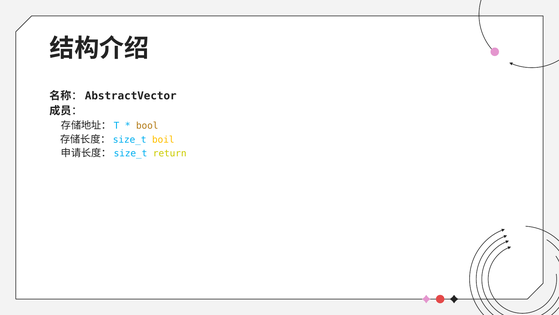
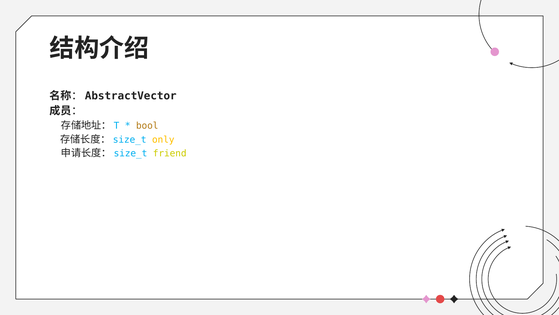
boil: boil -> only (163, 139)
return: return -> friend (170, 153)
